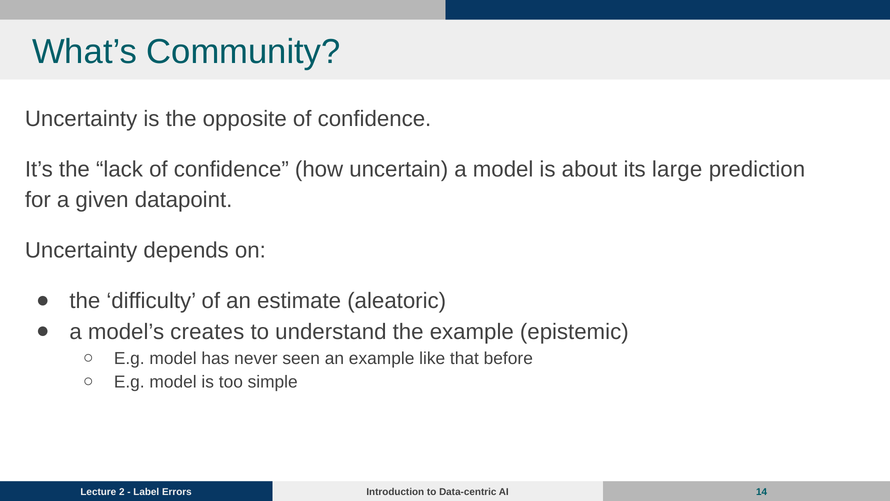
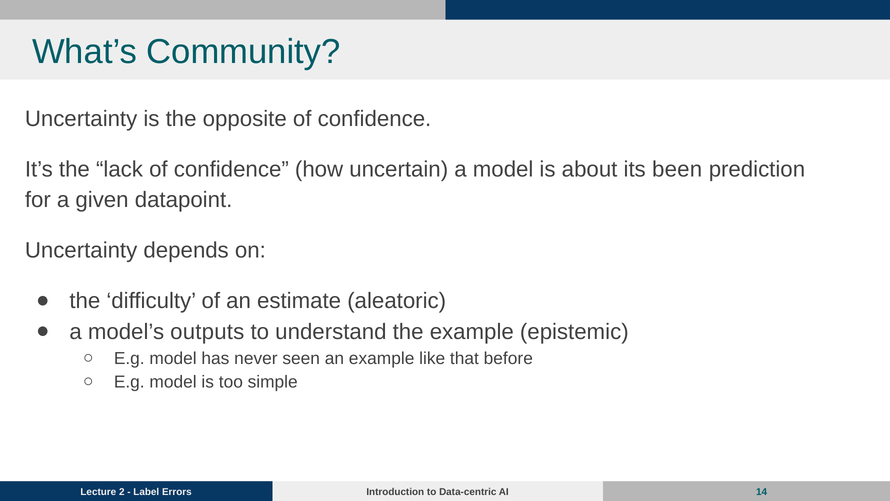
large: large -> been (677, 169)
creates: creates -> outputs (207, 332)
